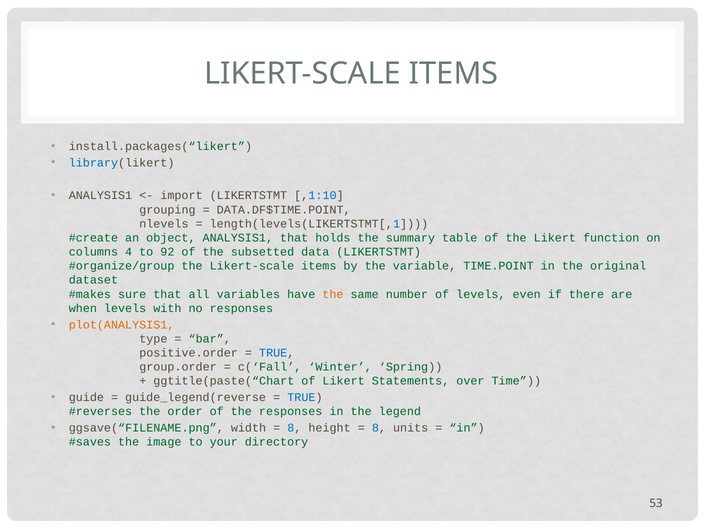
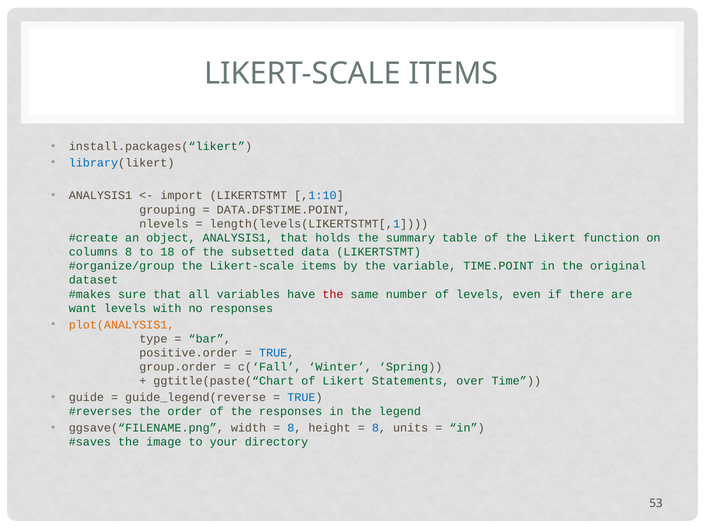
columns 4: 4 -> 8 (129, 252)
92: 92 -> 18 (167, 252)
the colour: orange -> red (333, 295)
when: when -> want (83, 309)
